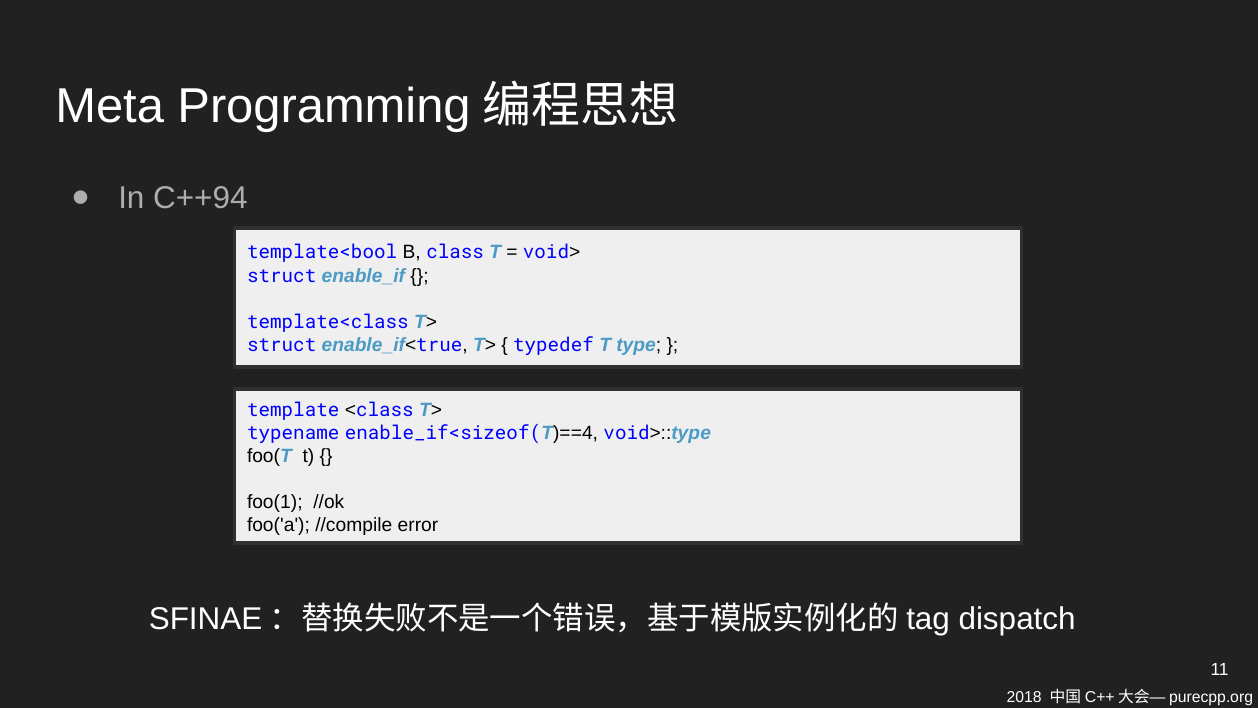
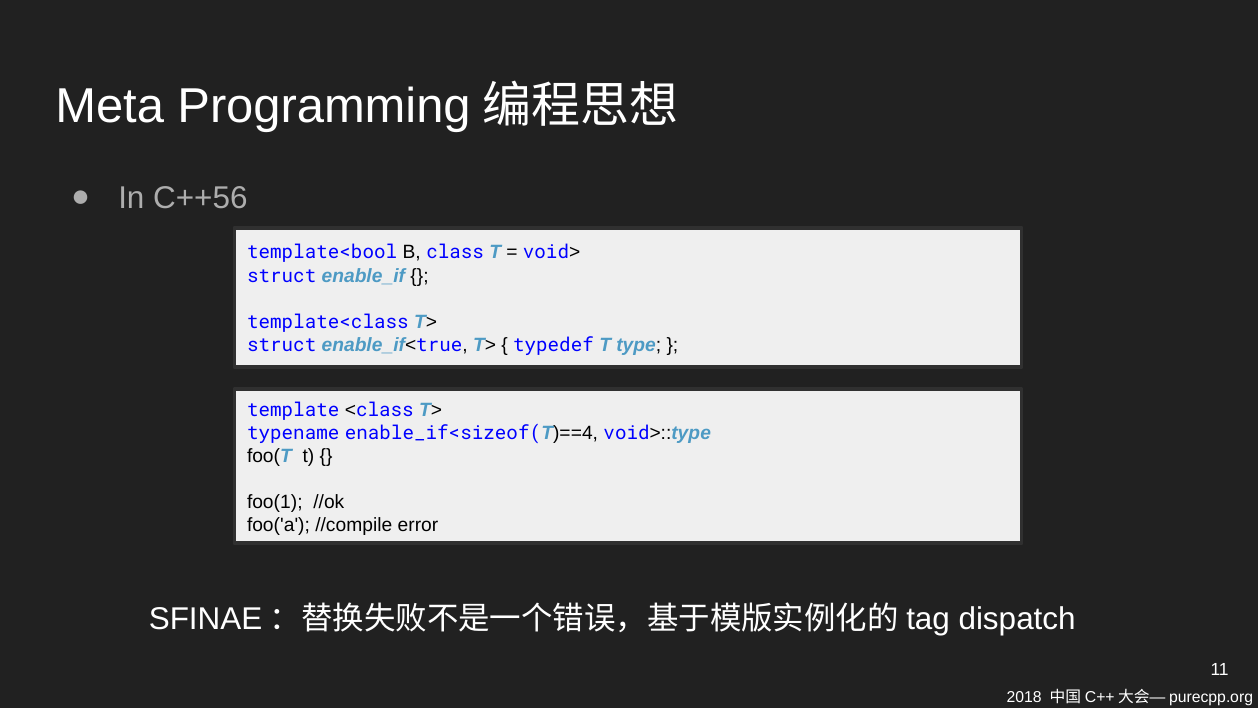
C++94: C++94 -> C++56 (200, 198)
